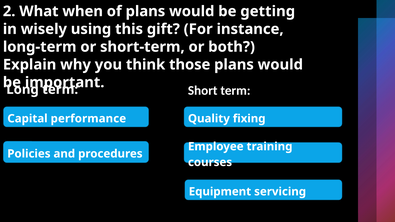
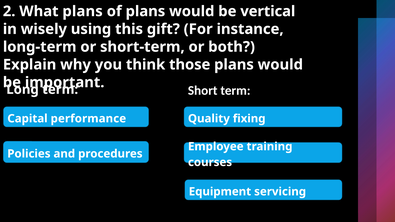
What when: when -> plans (83, 11)
getting: getting -> vertical (268, 11)
